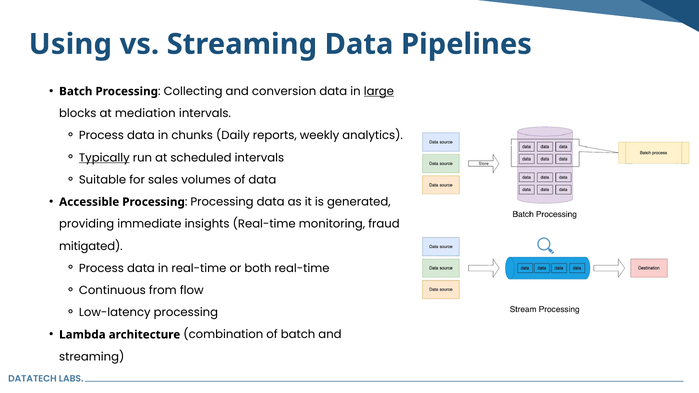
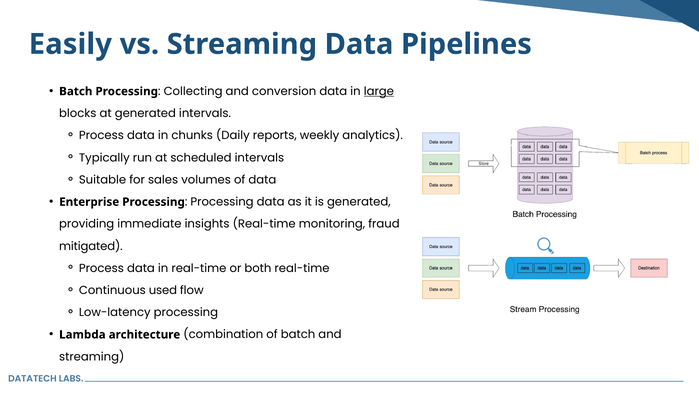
Using: Using -> Easily (70, 44)
at mediation: mediation -> generated (145, 114)
Typically underline: present -> none (104, 158)
Accessible: Accessible -> Enterprise (89, 202)
from: from -> used (163, 291)
